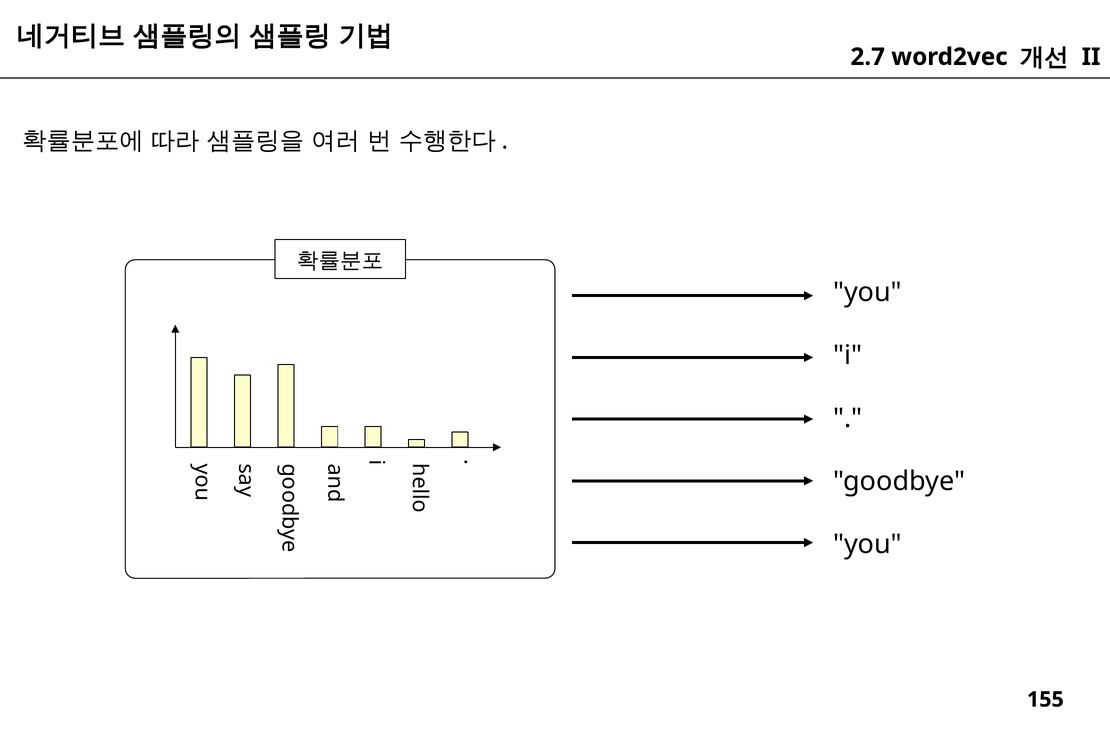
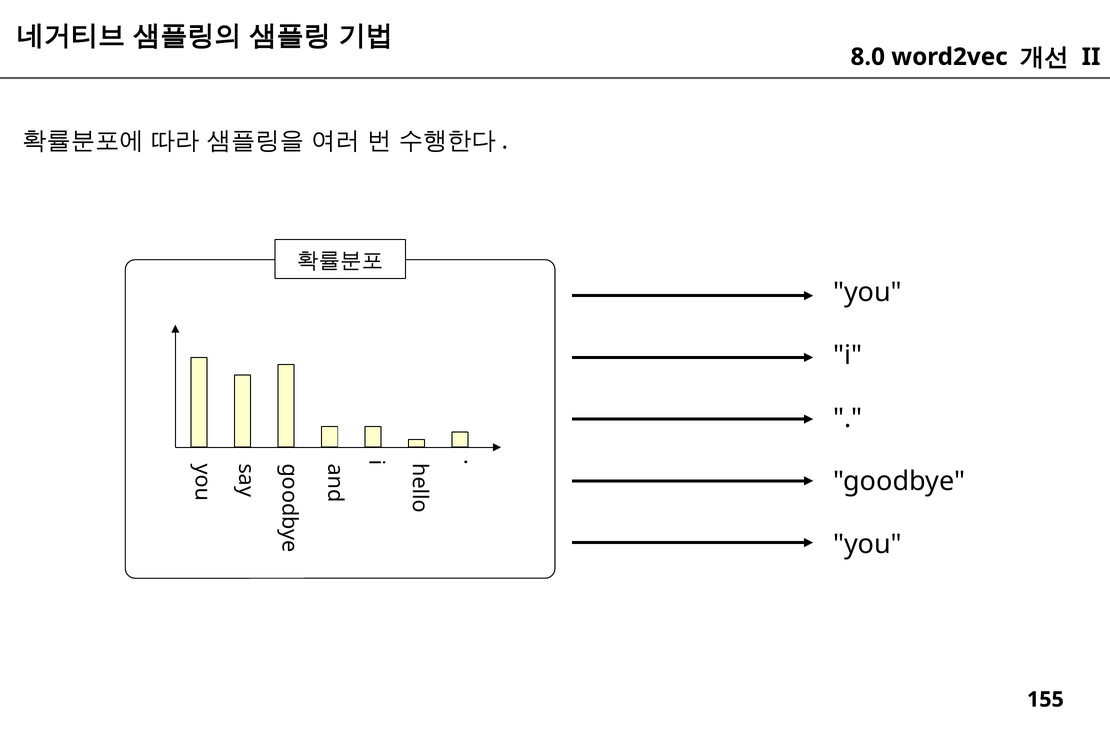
2.7: 2.7 -> 8.0 (868, 57)
